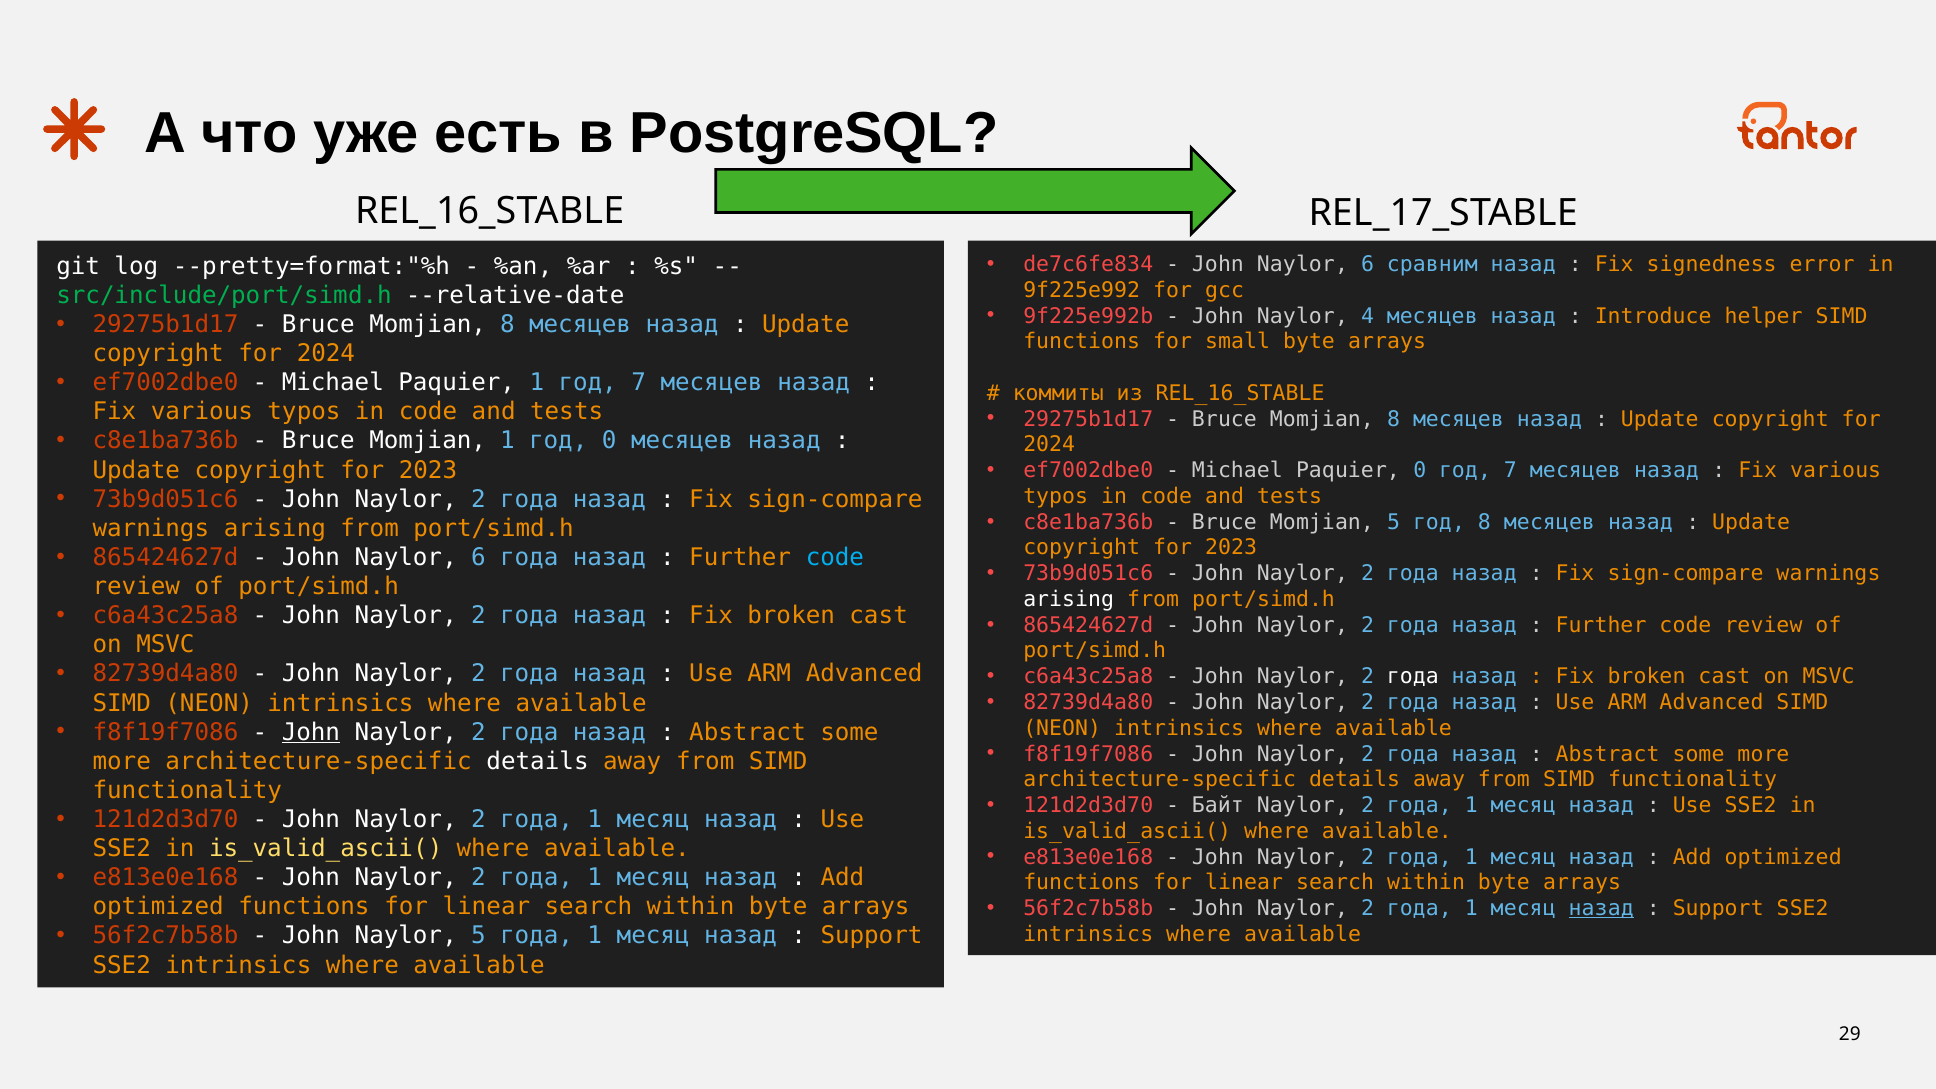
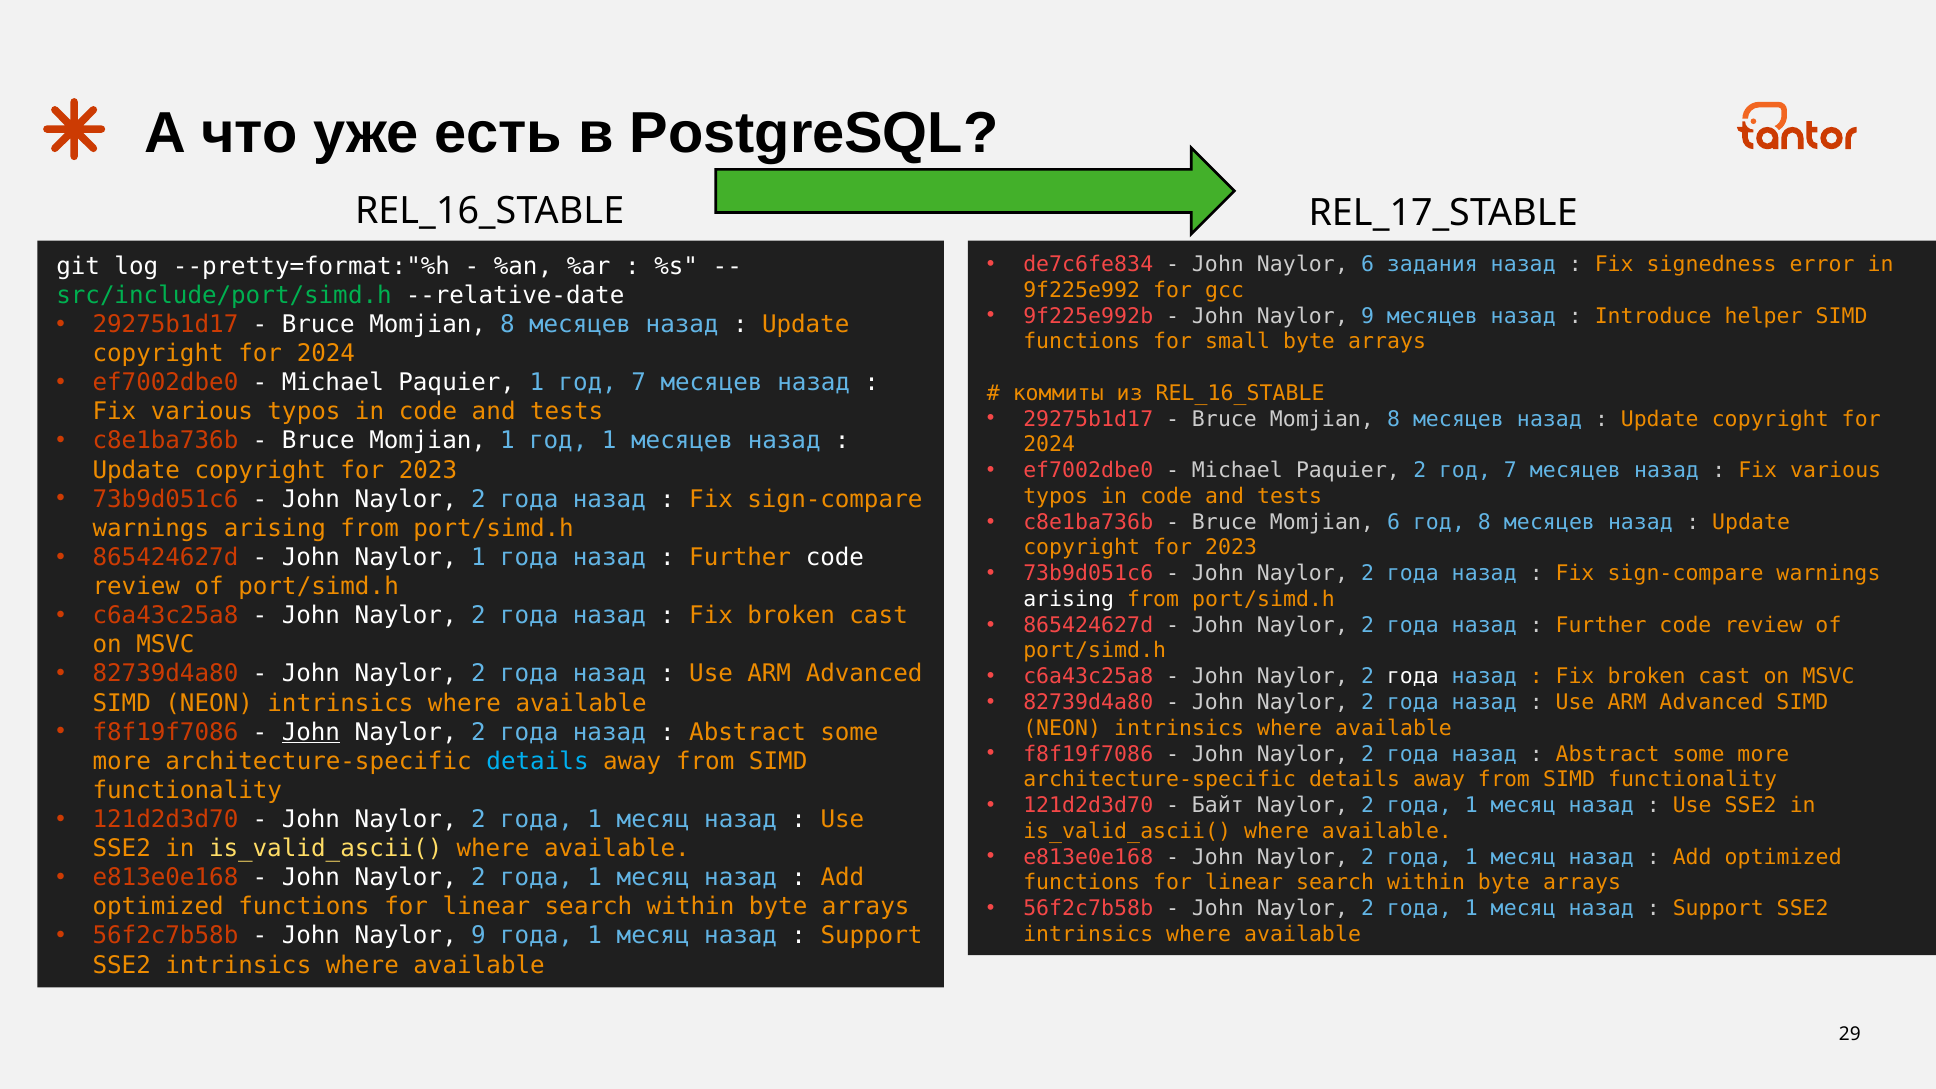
сравним: сравним -> задания (1432, 264)
4: 4 -> 9 (1368, 316)
год 0: 0 -> 1 (609, 441)
Paquier 0: 0 -> 2 (1420, 471)
Momjian 5: 5 -> 6 (1394, 522)
6: 6 -> 1 (478, 557)
code colour: light blue -> white (835, 557)
details colour: white -> light blue (538, 761)
назад underline: present -> none (1601, 909)
5: 5 -> 9 (478, 936)
